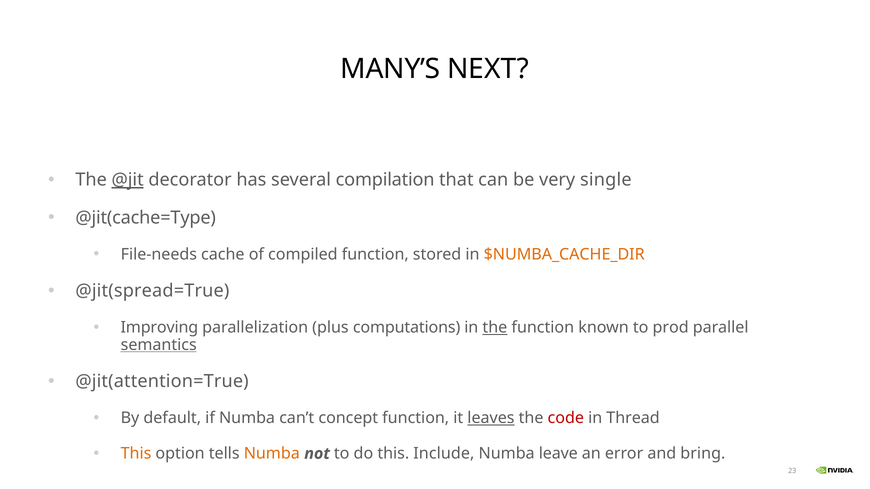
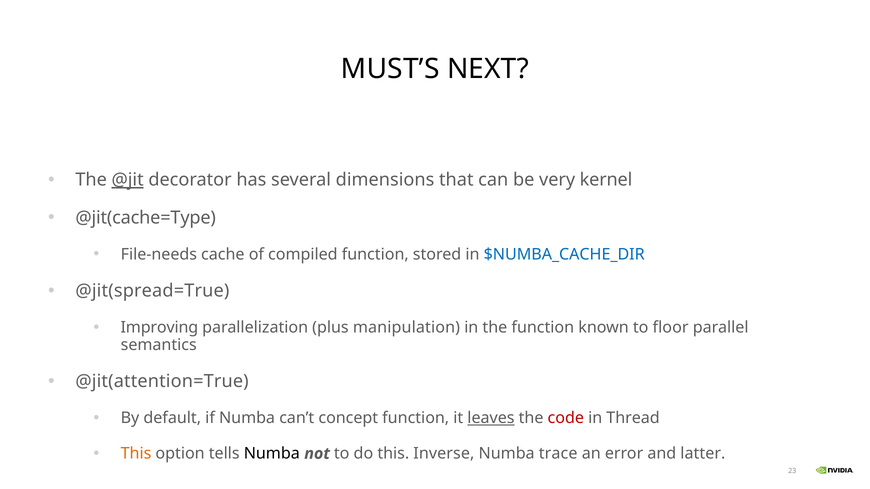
MANY’S: MANY’S -> MUST’S (390, 69)
compilation: compilation -> dimensions (385, 180)
single: single -> kernel (606, 180)
$NUMBA_CACHE_DIR colour: orange -> blue (564, 254)
computations: computations -> manipulation (406, 328)
the underline: present -> none (495, 328)
prod: prod -> floor (671, 328)
semantics underline: present -> none (159, 345)
Numba colour: orange -> black (272, 454)
Include: Include -> Inverse (444, 454)
leave: leave -> trace (558, 454)
bring: bring -> latter (703, 454)
